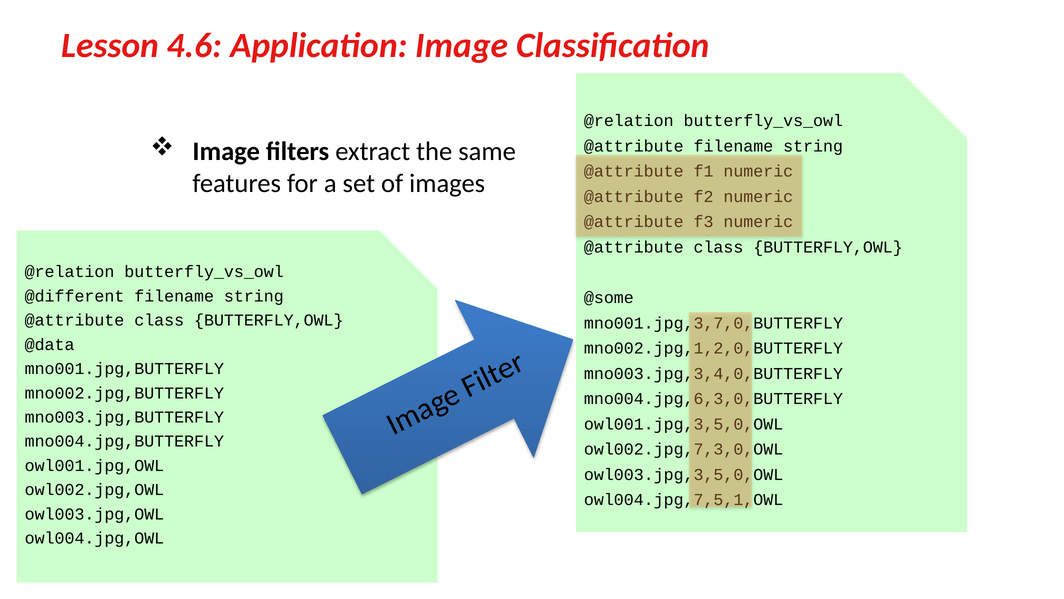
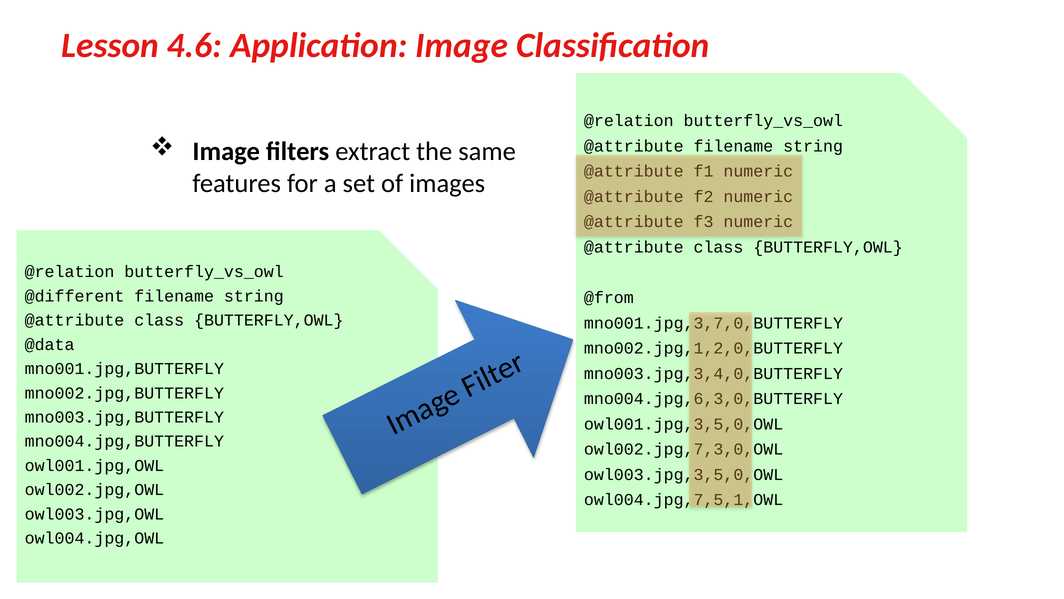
@some: @some -> @from (609, 298)
